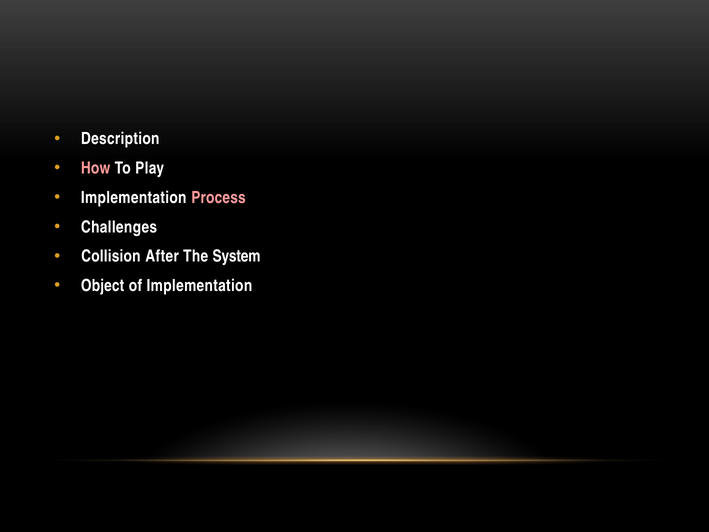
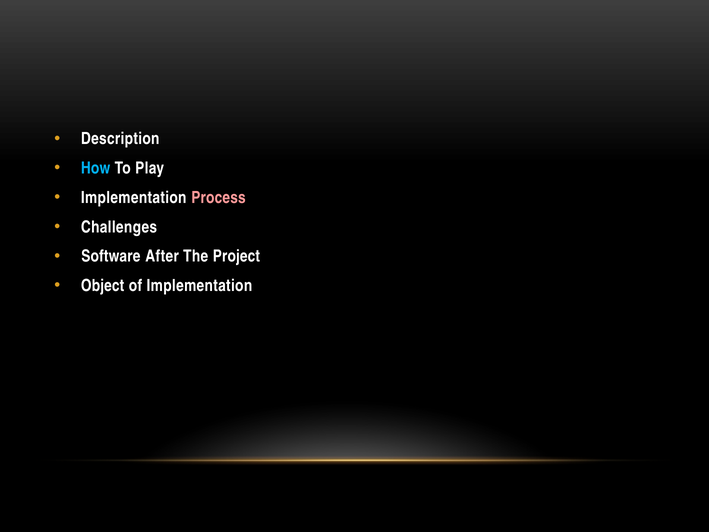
How colour: pink -> light blue (96, 168)
Collision: Collision -> Software (111, 256)
System: System -> Project (236, 256)
